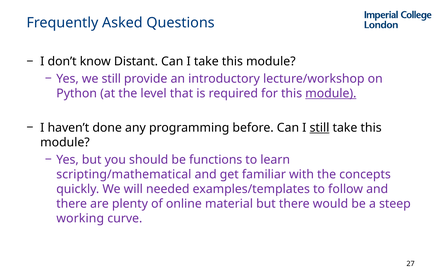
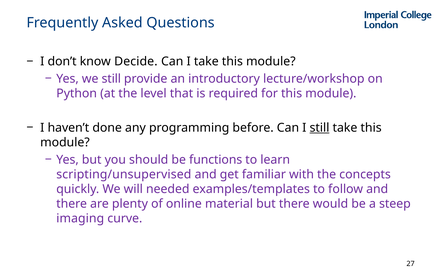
Distant: Distant -> Decide (136, 61)
module underline: present -> none (331, 93)
scripting/mathematical: scripting/mathematical -> scripting/unsupervised (124, 174)
working: working -> imaging (80, 218)
